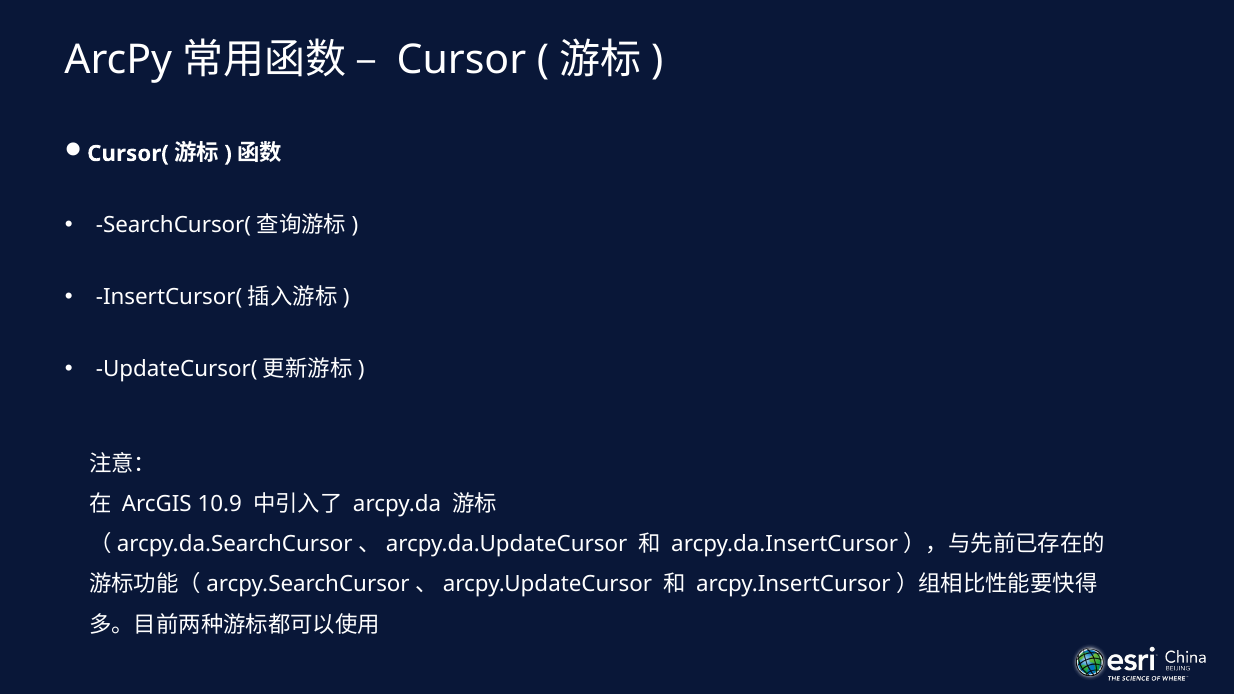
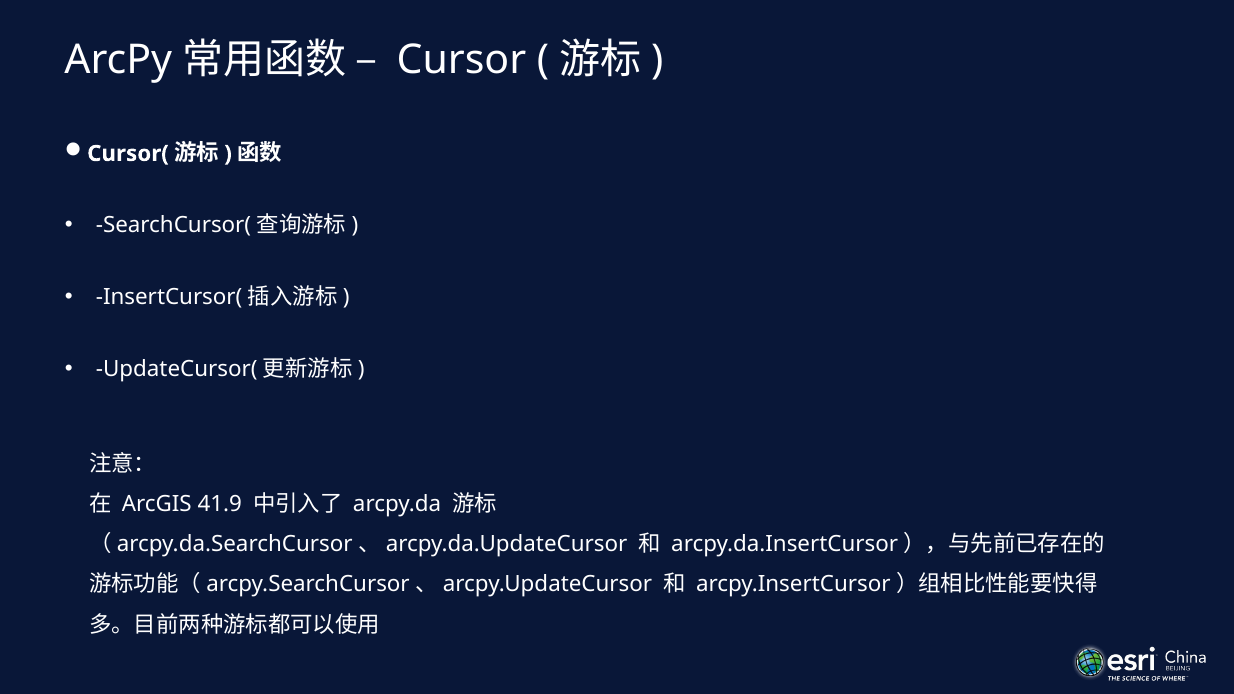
10.9: 10.9 -> 41.9 (220, 504)
